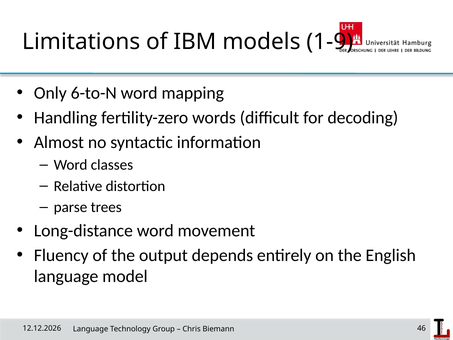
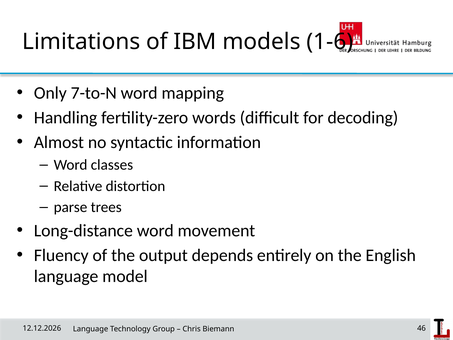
1-9: 1-9 -> 1-6 (330, 42)
6-to-N: 6-to-N -> 7-to-N (94, 93)
